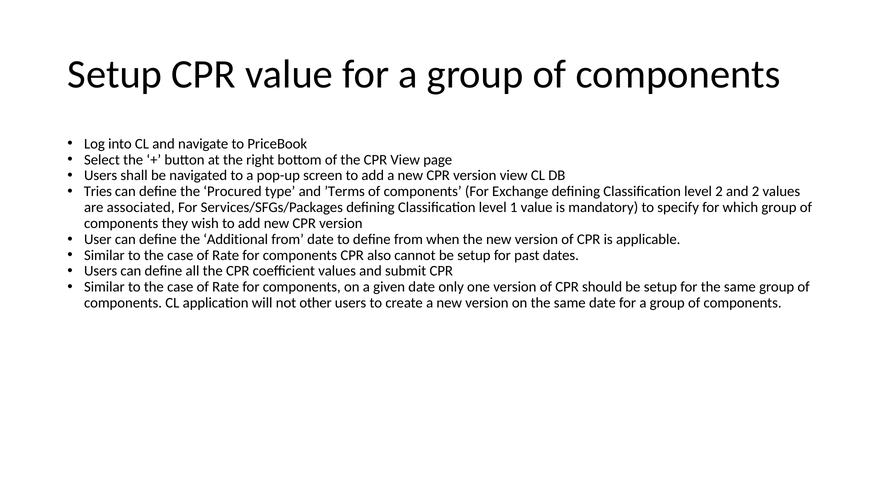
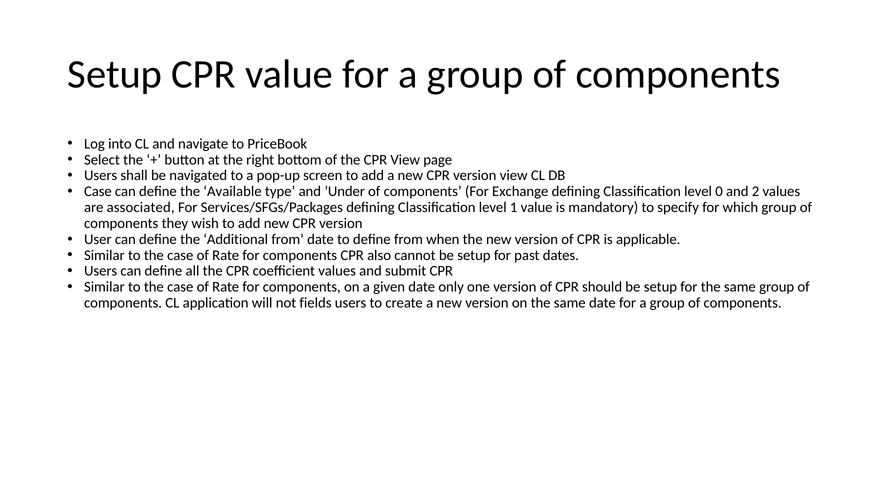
Tries: Tries -> Case (98, 191)
Procured: Procured -> Available (233, 191)
’Terms: ’Terms -> ’Under (345, 191)
level 2: 2 -> 0 (719, 191)
other: other -> fields (315, 303)
